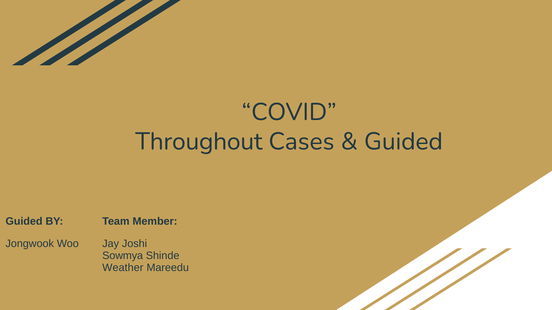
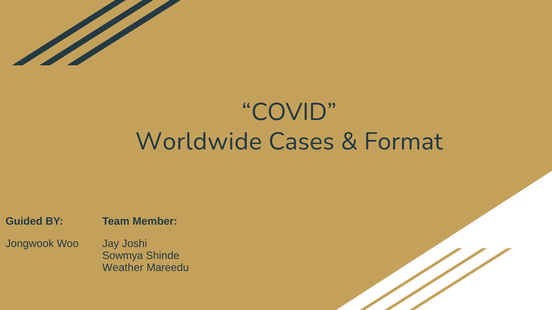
Throughout: Throughout -> Worldwide (199, 142)
Guided: Guided -> Format (403, 142)
